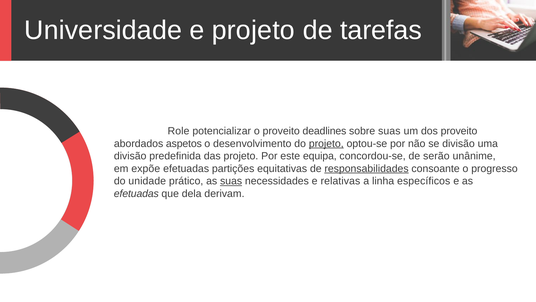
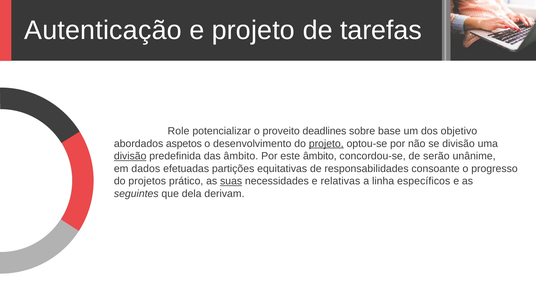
Universidade: Universidade -> Autenticação (103, 30)
sobre suas: suas -> base (389, 131)
dos proveito: proveito -> objetivo (459, 131)
divisão underline: none -> present (130, 156)
das projeto: projeto -> âmbito (241, 156)
este equipa: equipa -> âmbito (320, 156)
expõe: expõe -> dados (146, 168)
responsabilidades underline: present -> none (367, 168)
unidade: unidade -> projetos (147, 181)
efetuadas: efetuadas -> seguintes (136, 193)
